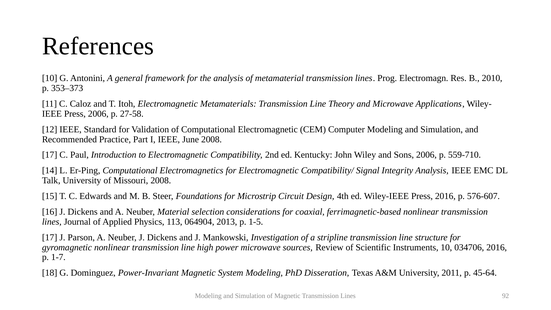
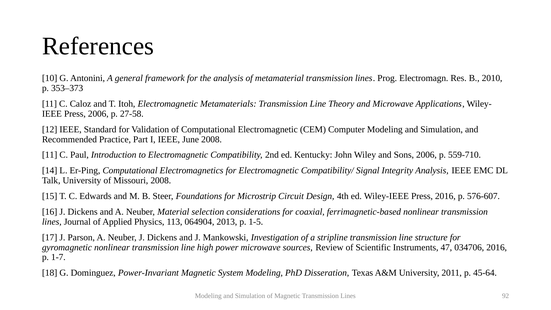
17: 17 -> 11 (50, 155)
Instruments 10: 10 -> 47 (446, 247)
